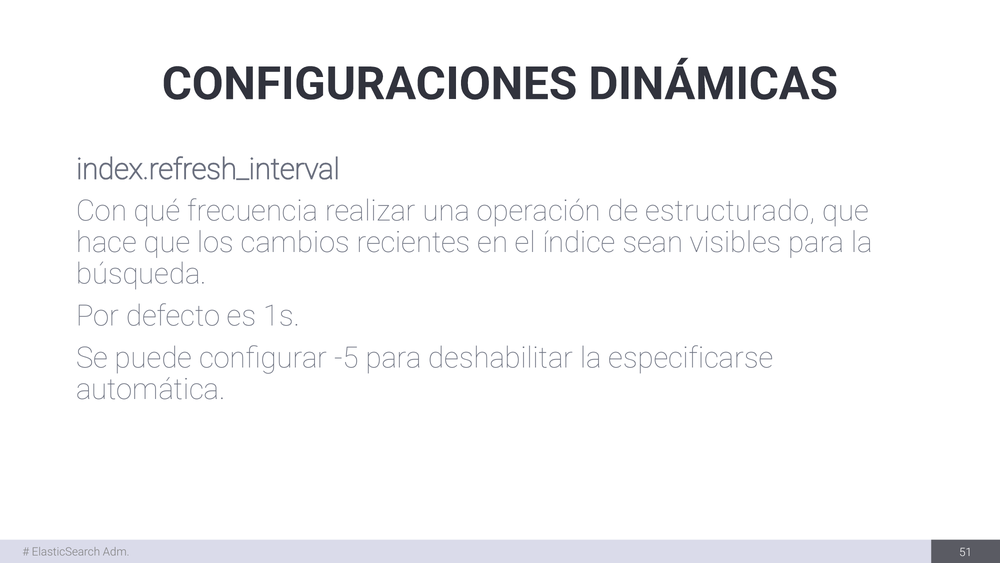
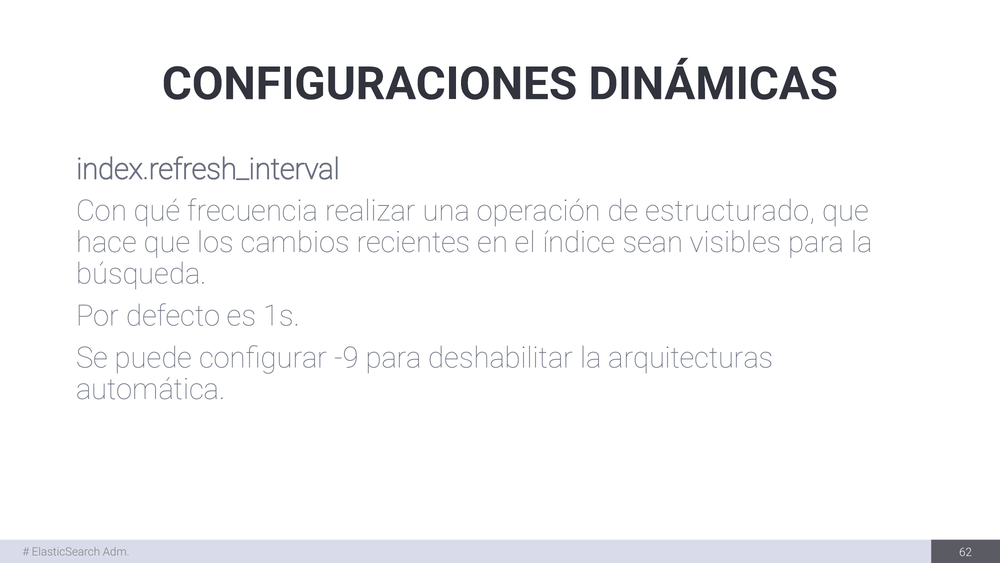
-5: -5 -> -9 (346, 358)
especificarse: especificarse -> arquitecturas (691, 358)
51: 51 -> 62 (966, 552)
